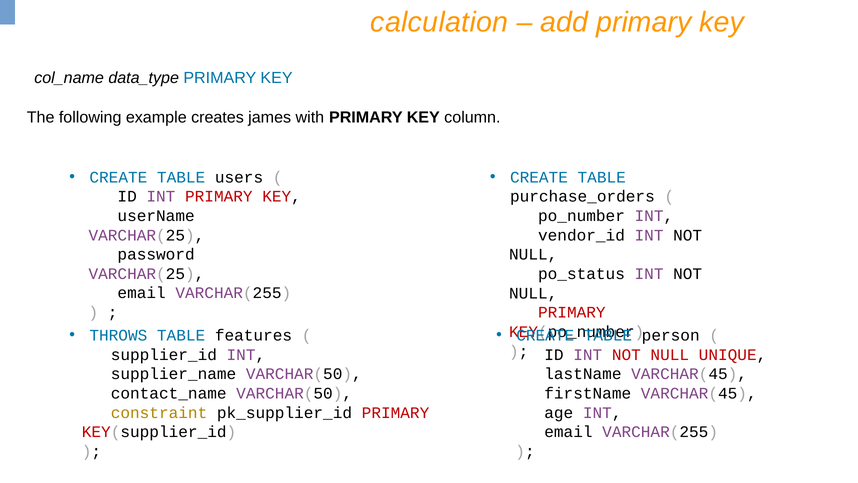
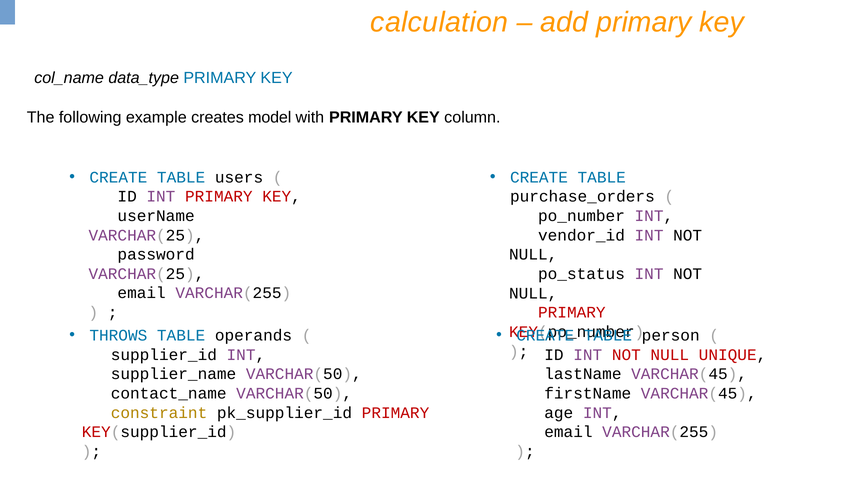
james: james -> model (270, 117)
features: features -> operands (253, 335)
